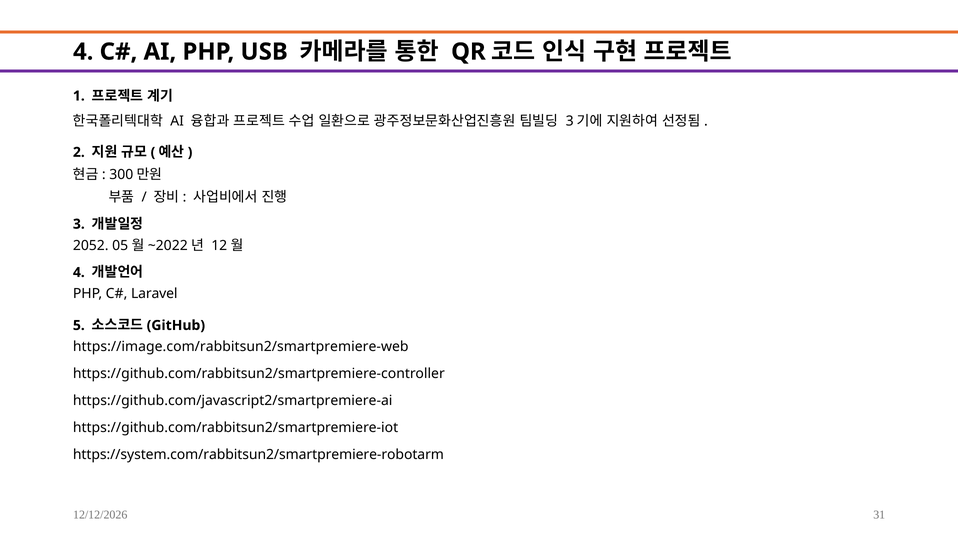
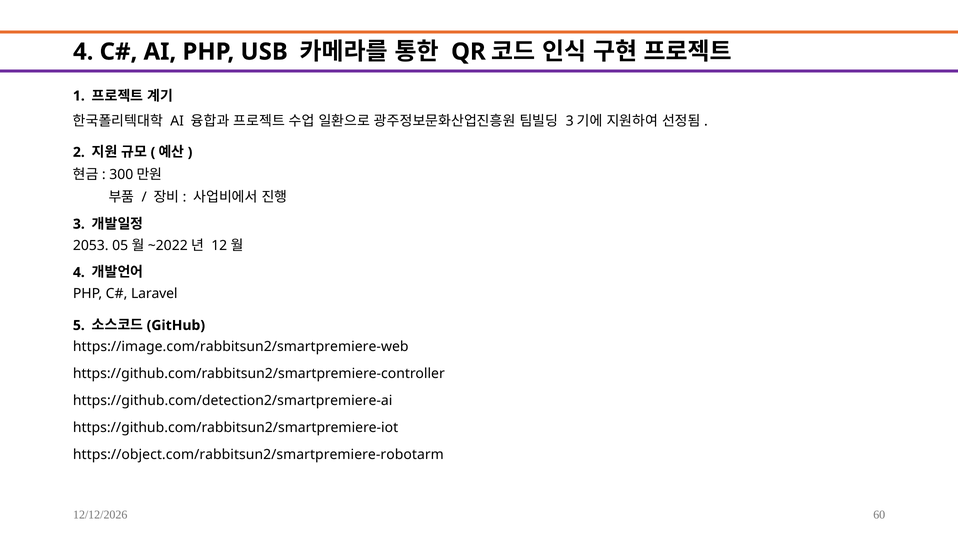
2052: 2052 -> 2053 (91, 245)
https://github.com/javascript2/smartpremiere-ai: https://github.com/javascript2/smartpremiere-ai -> https://github.com/detection2/smartpremiere-ai (233, 400)
https://system.com/rabbitsun2/smartpremiere-robotarm: https://system.com/rabbitsun2/smartpremiere-robotarm -> https://object.com/rabbitsun2/smartpremiere-robotarm (258, 454)
31: 31 -> 60 (879, 515)
